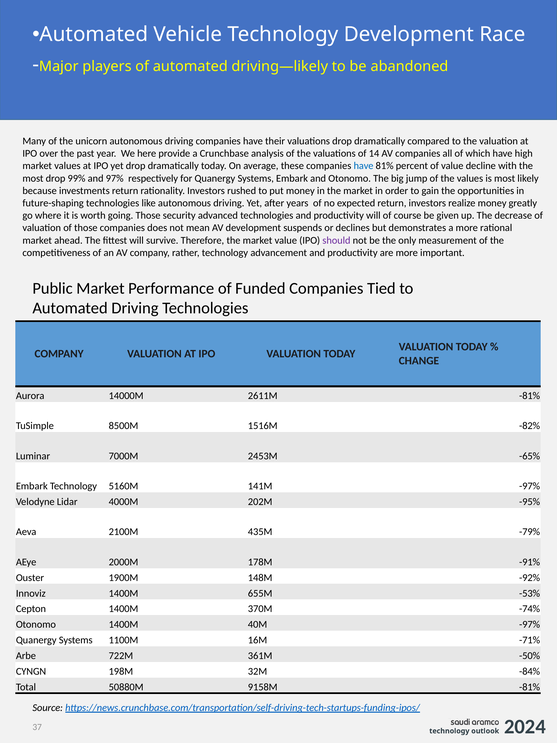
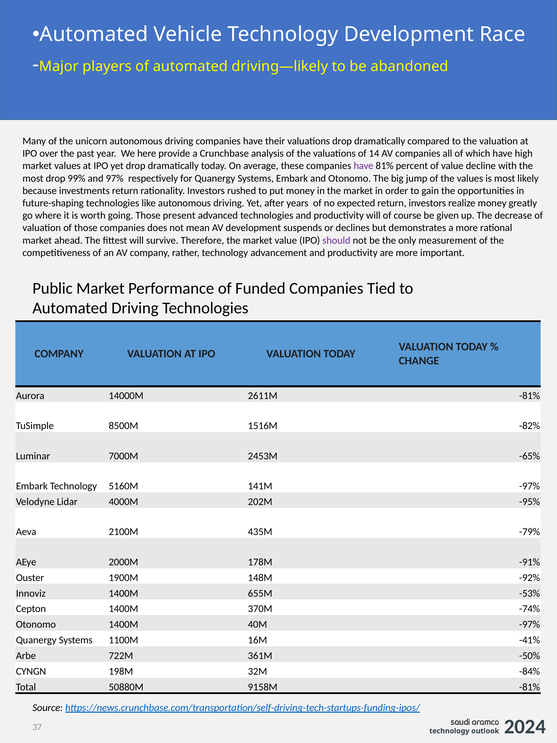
have colour: blue -> purple (364, 166)
security: security -> present (179, 215)
-71%: -71% -> -41% (530, 640)
